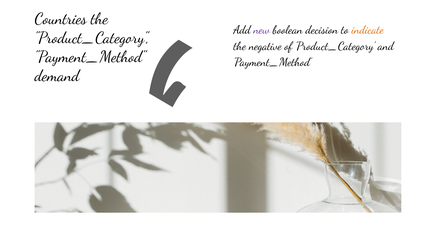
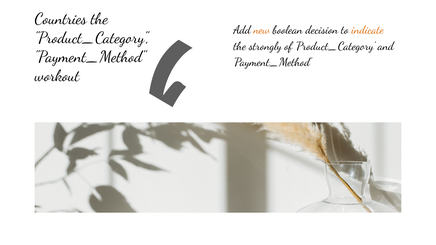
new colour: purple -> orange (262, 30)
negative: negative -> strongly (265, 46)
demand: demand -> workout (57, 76)
